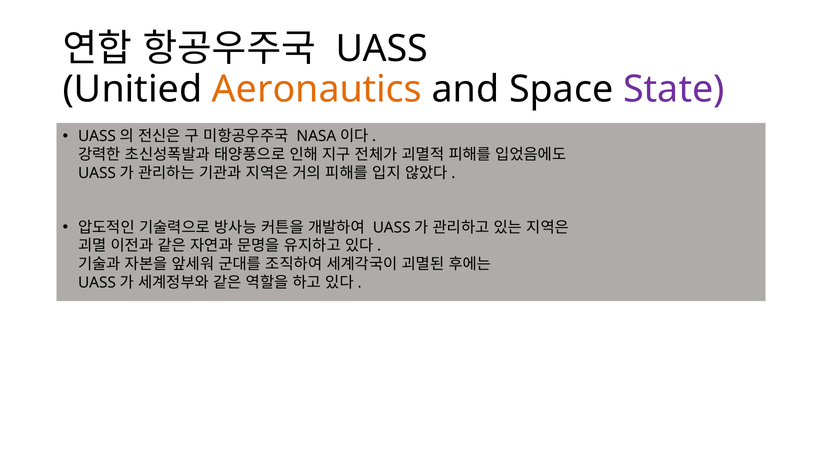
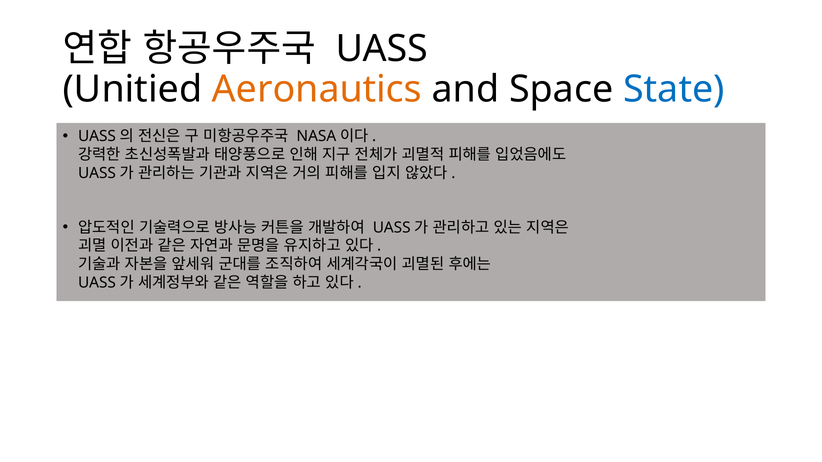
State colour: purple -> blue (674, 89)
